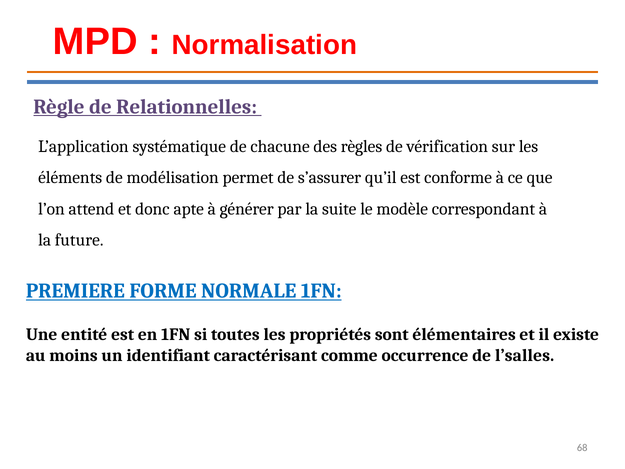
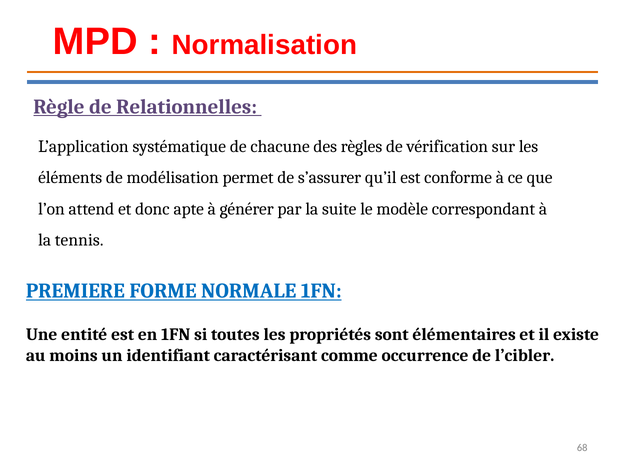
future: future -> tennis (79, 240)
l’salles: l’salles -> l’cibler (525, 355)
